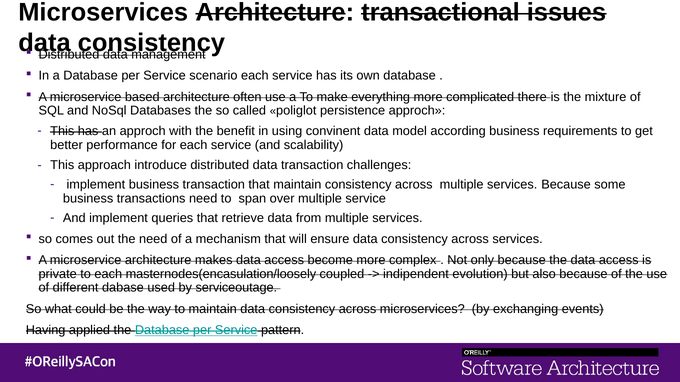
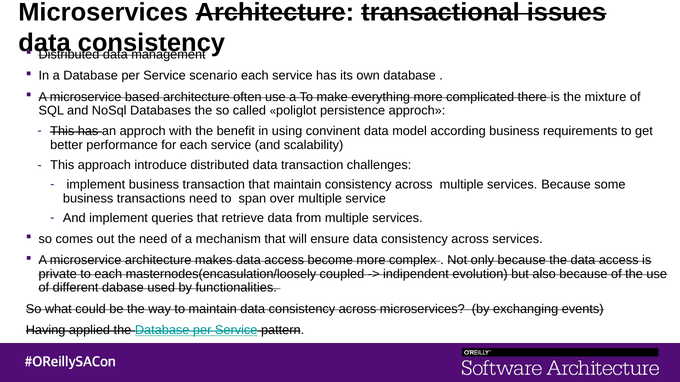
serviceoutage: serviceoutage -> functionalities (236, 288)
